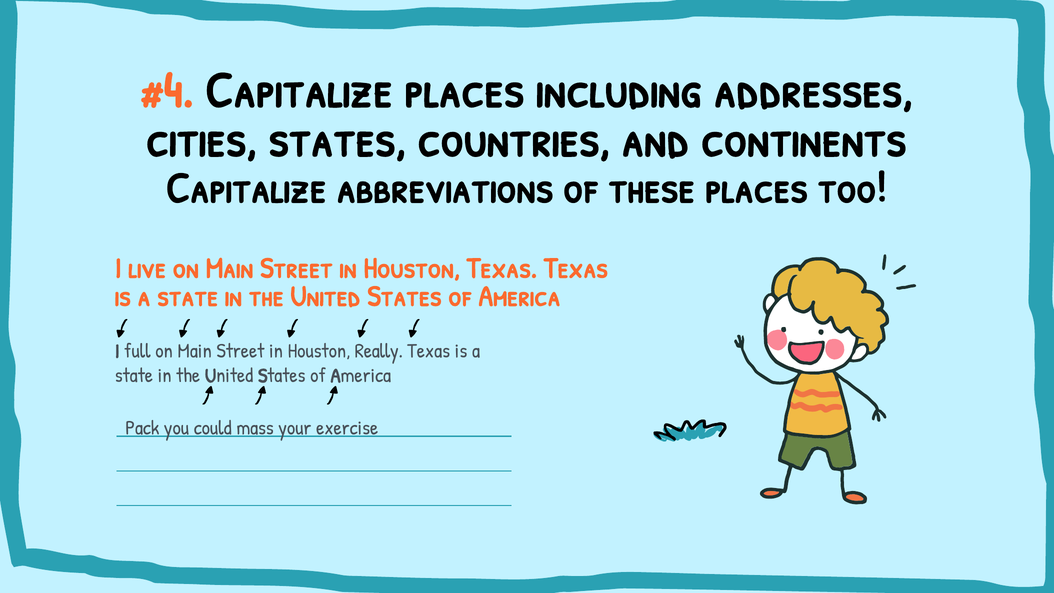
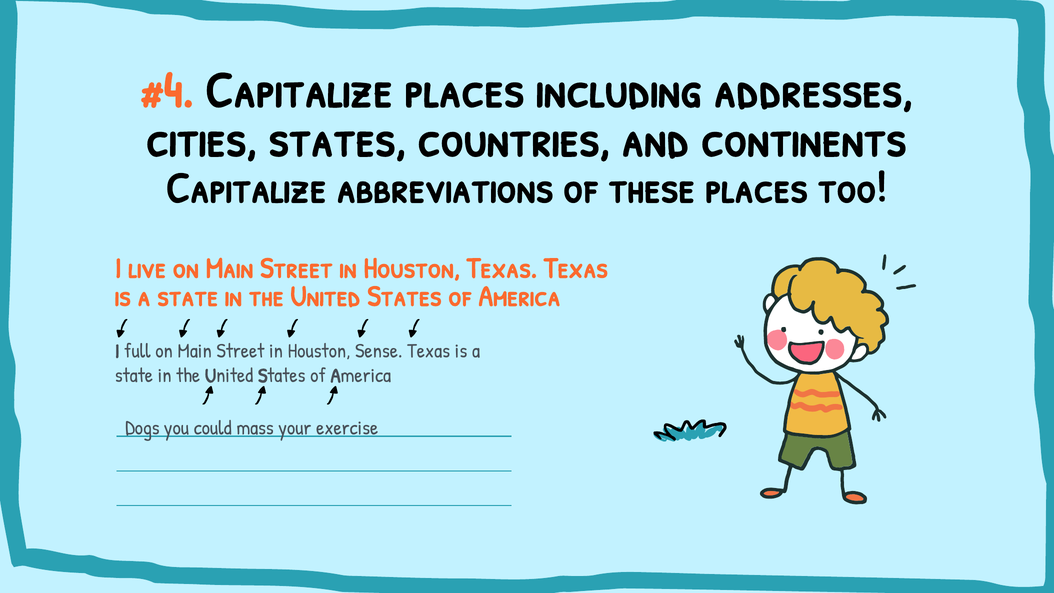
Really: Really -> Sense (379, 351)
Pack: Pack -> Dogs (142, 428)
